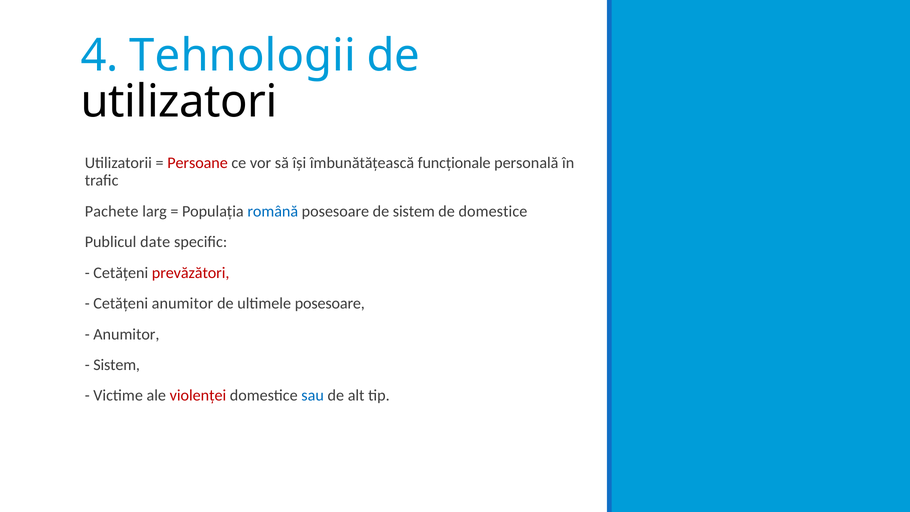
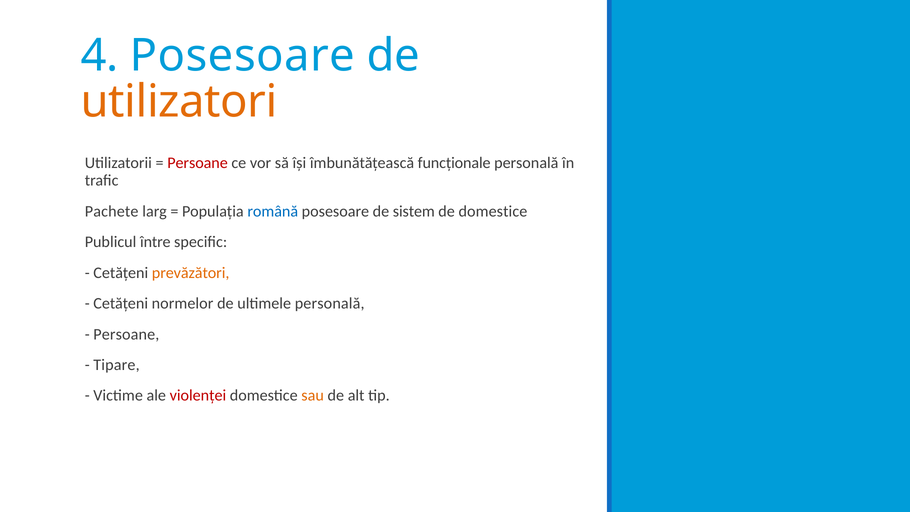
4 Tehnologii: Tehnologii -> Posesoare (242, 56)
utilizatori colour: black -> orange (179, 102)
date: date -> între (155, 242)
prevăzători colour: red -> orange (191, 273)
Cetățeni anumitor: anumitor -> normelor (183, 303)
ultimele posesoare: posesoare -> personală (330, 303)
Anumitor: Anumitor -> Persoane (126, 334)
Sistem: Sistem -> Tipare (116, 365)
sau colour: blue -> orange (313, 396)
